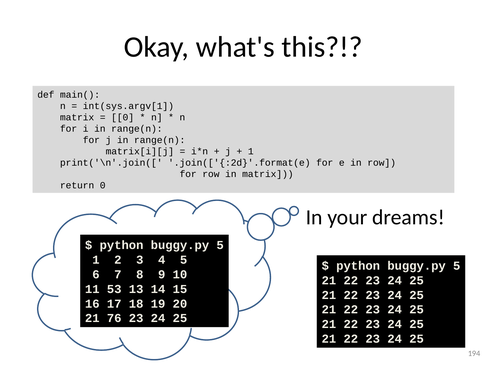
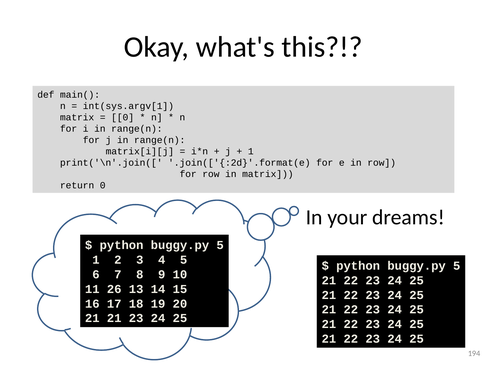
53: 53 -> 26 (114, 289)
21 76: 76 -> 21 (114, 319)
